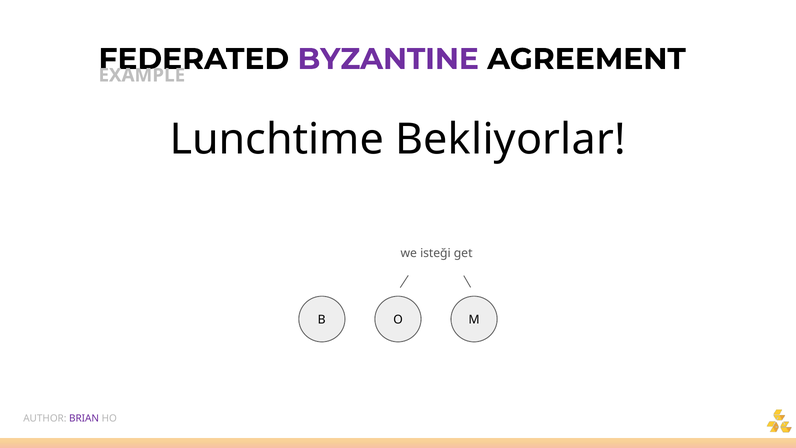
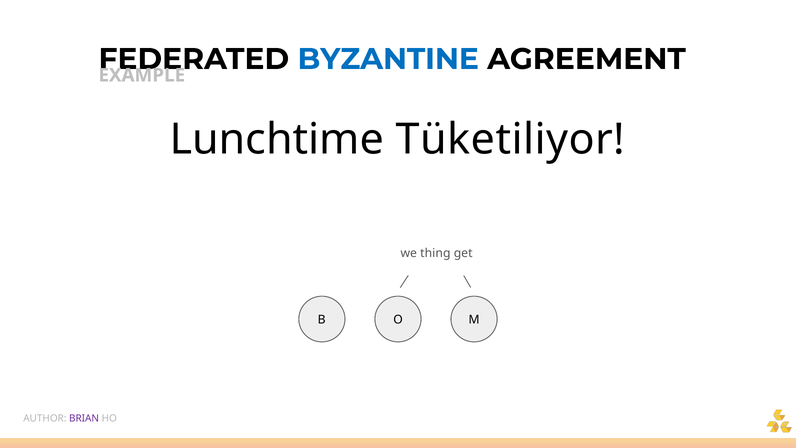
BYZANTINE colour: purple -> blue (388, 59)
Bekliyorlar: Bekliyorlar -> Tüketiliyor (510, 140)
isteği: isteği -> thing (435, 253)
